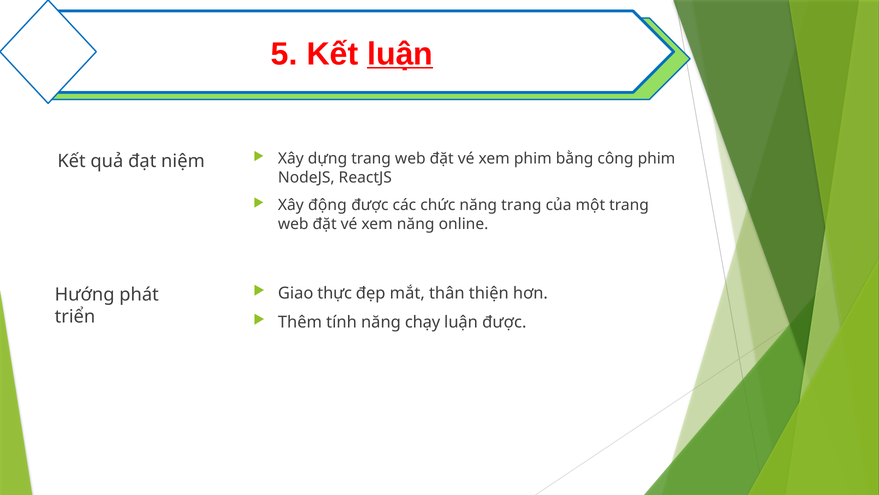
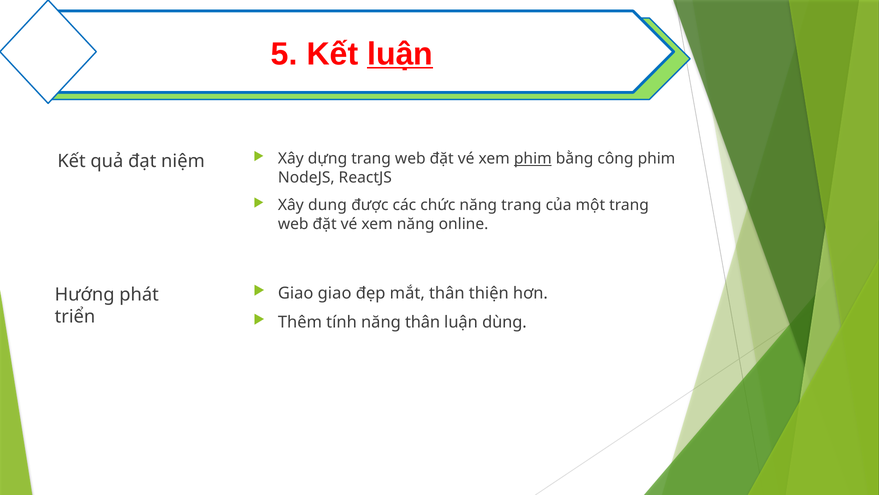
phim underline: none -> present (533, 159)
động: động -> dung (327, 205)
Giao thực: thực -> giao (335, 293)
năng chạy: chạy -> thân (423, 322)
luận được: được -> dùng (504, 322)
